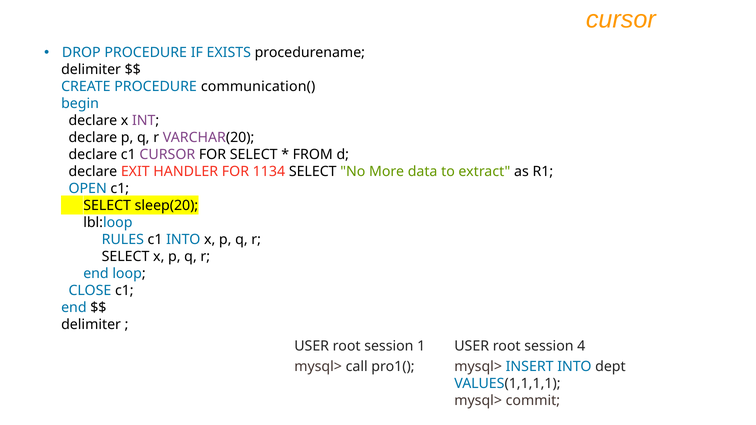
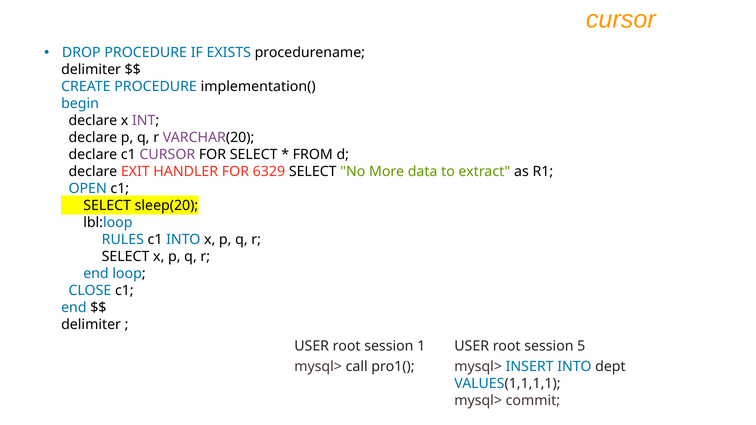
communication(: communication( -> implementation( (258, 87)
1134: 1134 -> 6329 (269, 172)
4: 4 -> 5 (581, 346)
